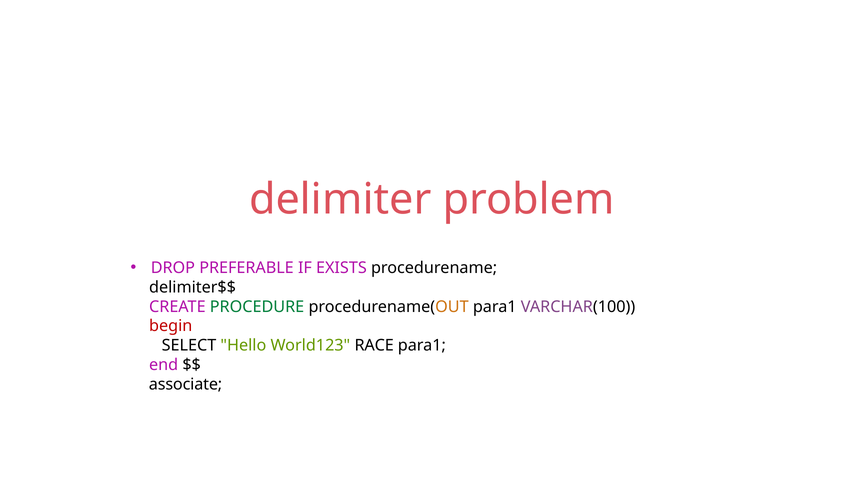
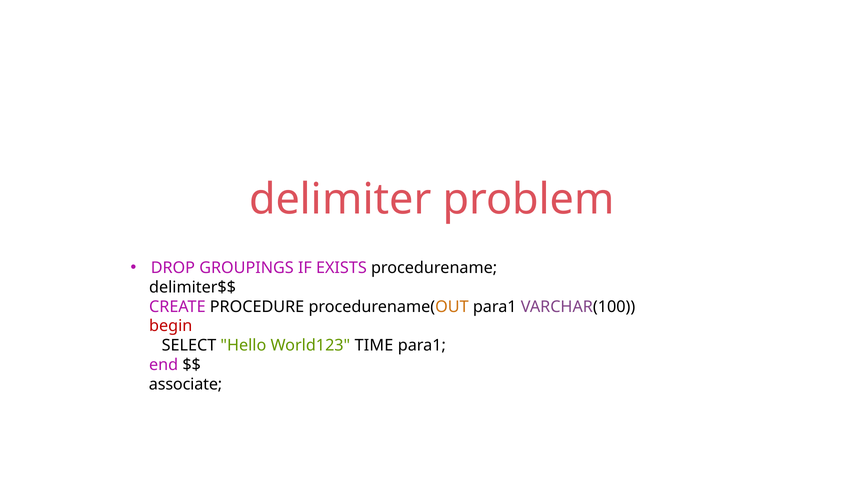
PREFERABLE: PREFERABLE -> GROUPINGS (247, 268)
PROCEDURE colour: green -> black (257, 307)
RACE: RACE -> TIME (374, 346)
